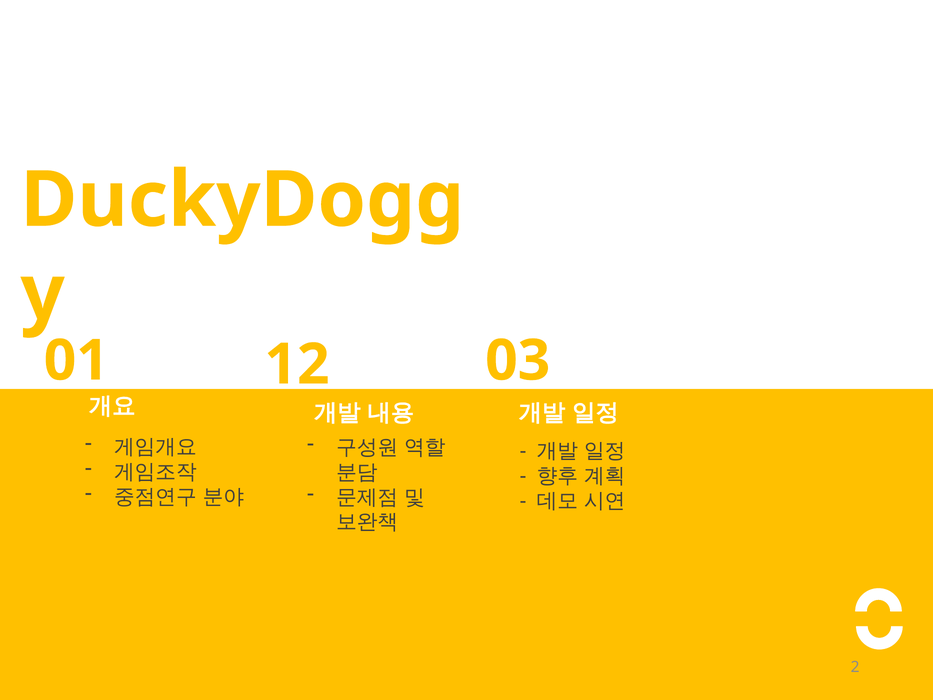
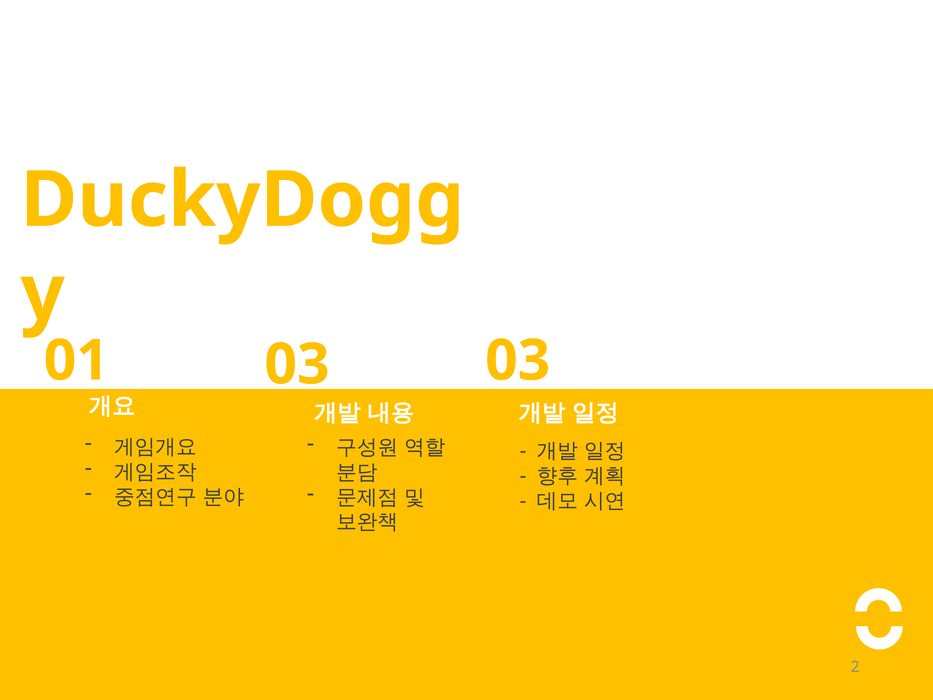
01 12: 12 -> 03 (297, 364)
